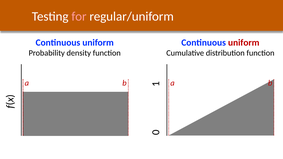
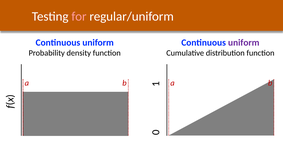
uniform colour: red -> purple (244, 43)
